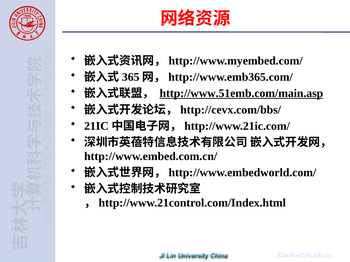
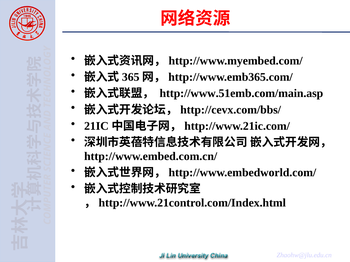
http://www.51emb.com/main.asp underline: present -> none (241, 94)
